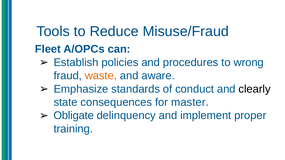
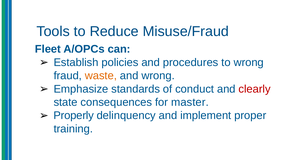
and aware: aware -> wrong (158, 76)
clearly colour: black -> red (255, 89)
Obligate: Obligate -> Properly (74, 116)
